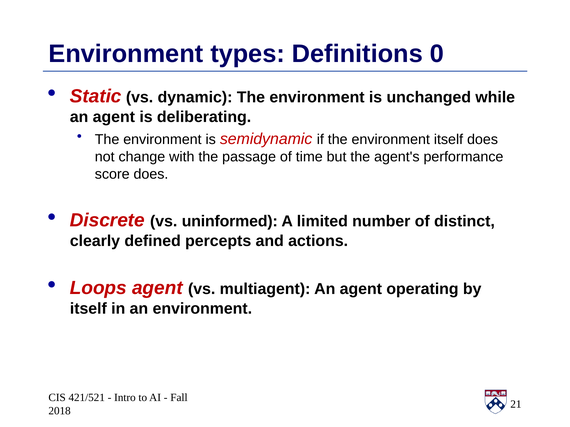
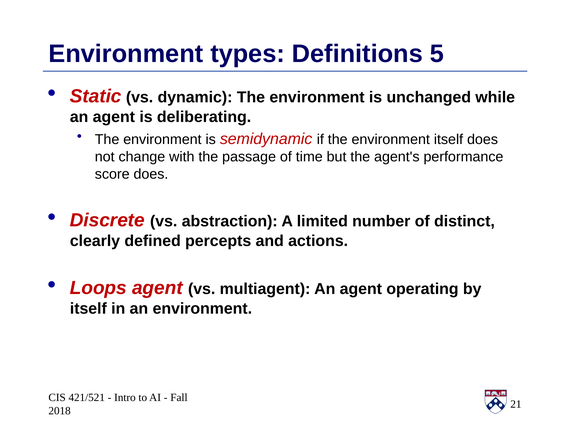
0: 0 -> 5 (437, 54)
uninformed: uninformed -> abstraction (230, 222)
